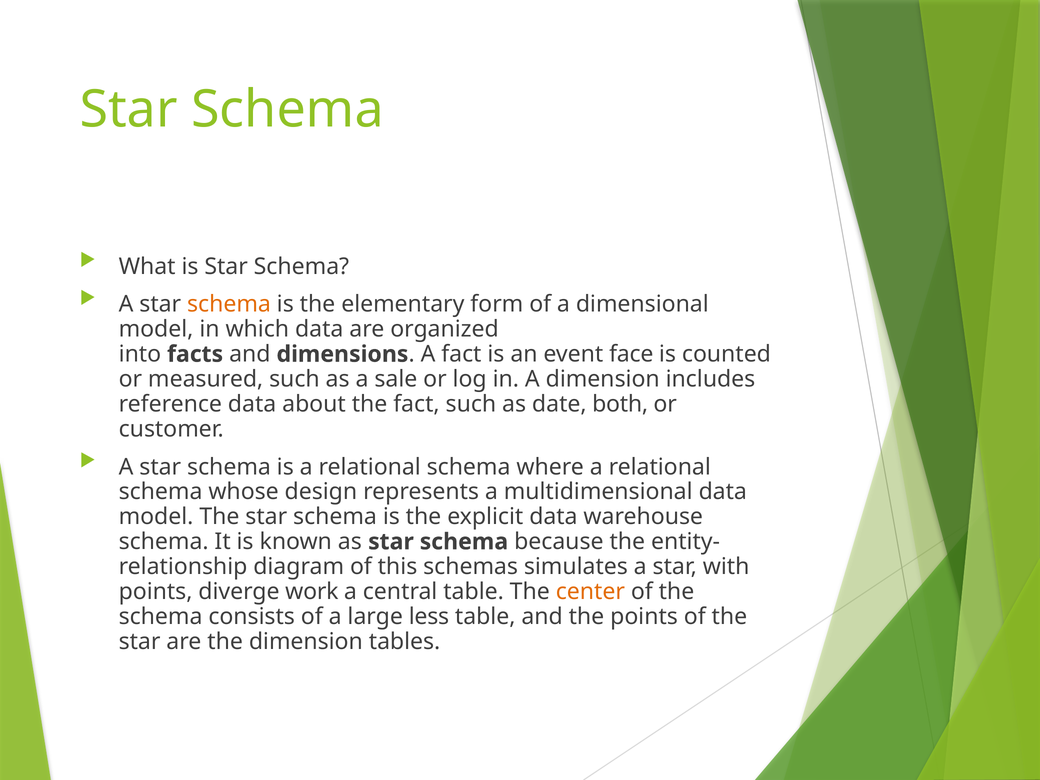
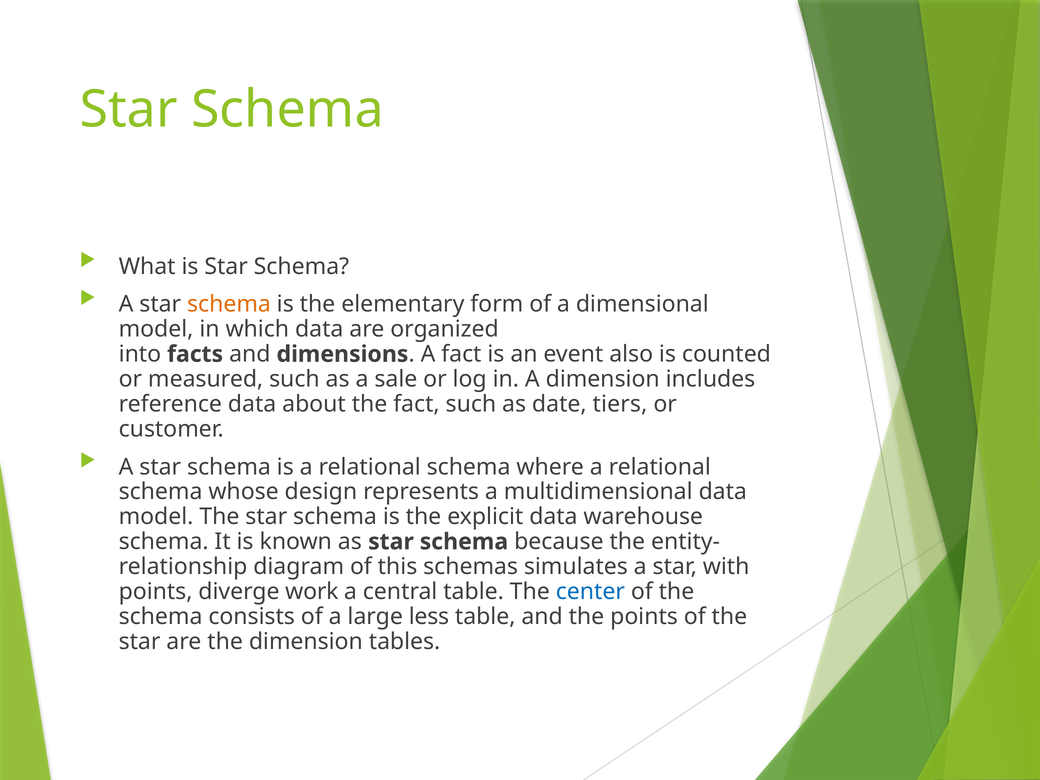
face: face -> also (631, 354)
both: both -> tiers (620, 404)
center colour: orange -> blue (590, 592)
